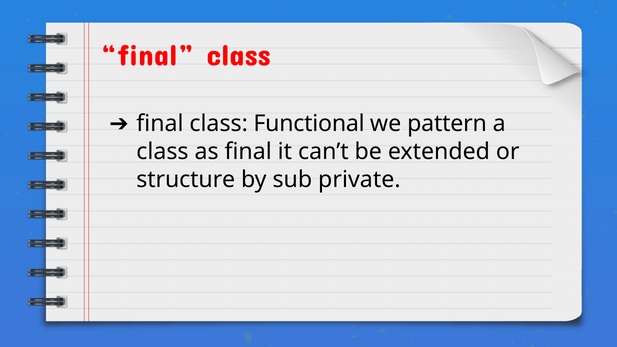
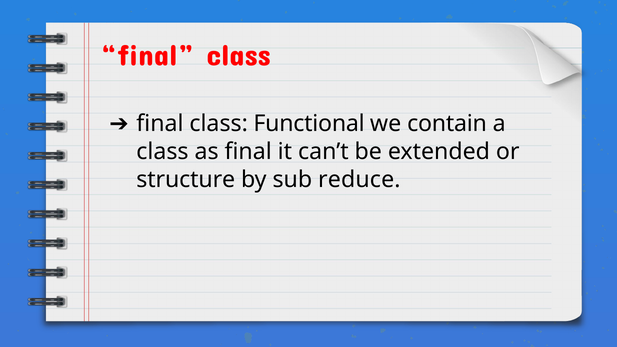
pattern: pattern -> contain (447, 124)
private: private -> reduce (359, 179)
